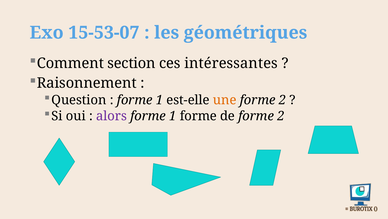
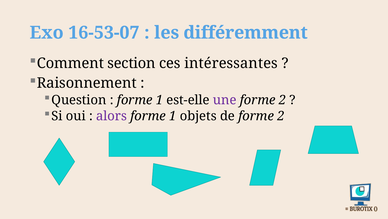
15-53-07: 15-53-07 -> 16-53-07 (104, 33)
géométriques: géométriques -> différemment (246, 33)
une colour: orange -> purple (225, 100)
1 forme: forme -> objets (198, 116)
